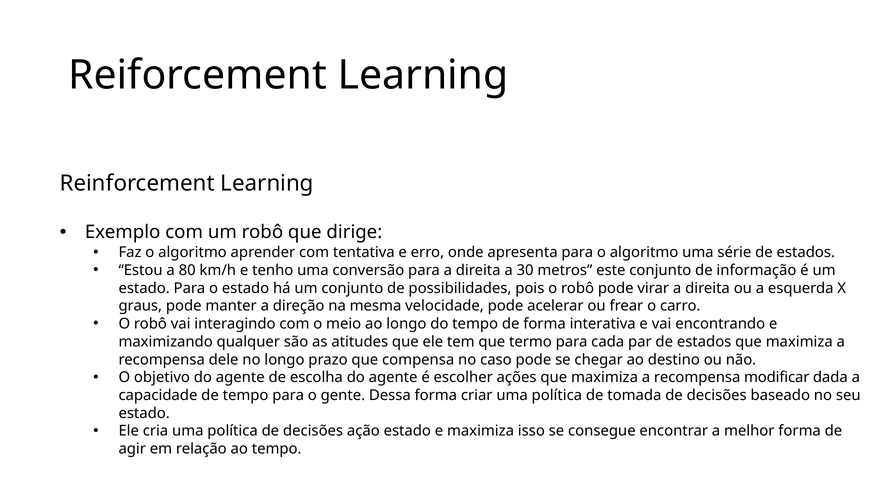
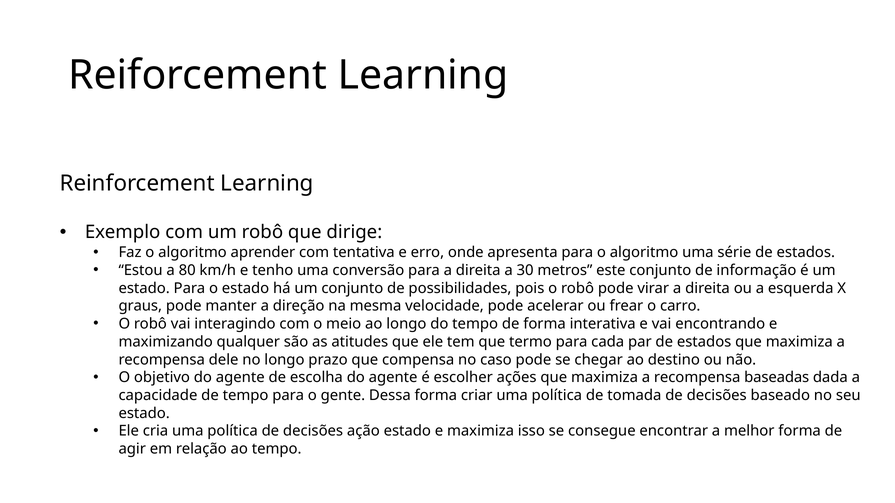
modificar: modificar -> baseadas (777, 378)
